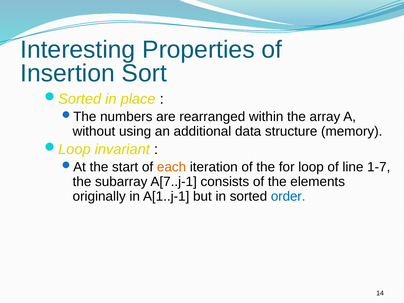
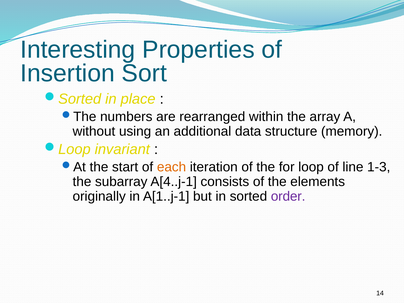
1-7: 1-7 -> 1-3 (379, 167)
A[7..j-1: A[7..j-1 -> A[4..j-1 (174, 182)
order colour: blue -> purple (288, 196)
